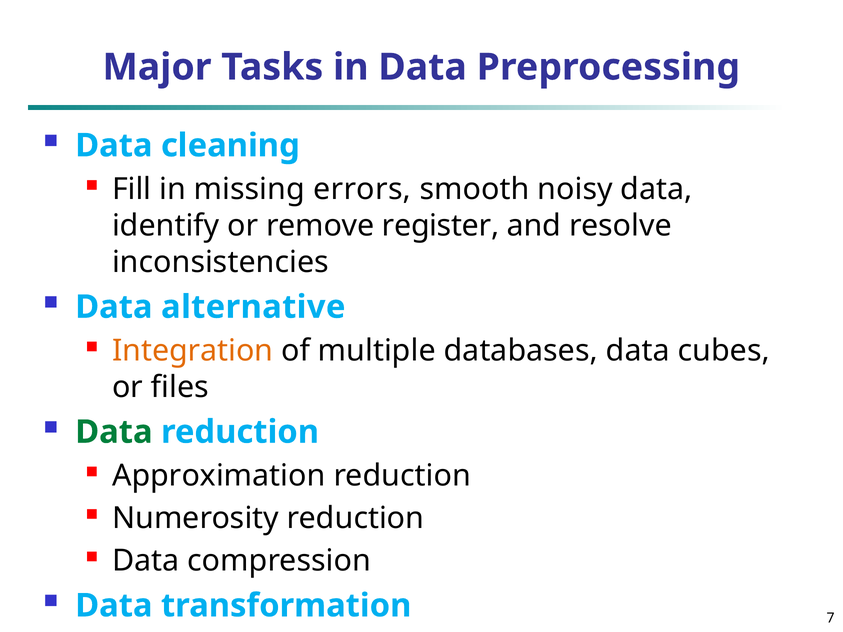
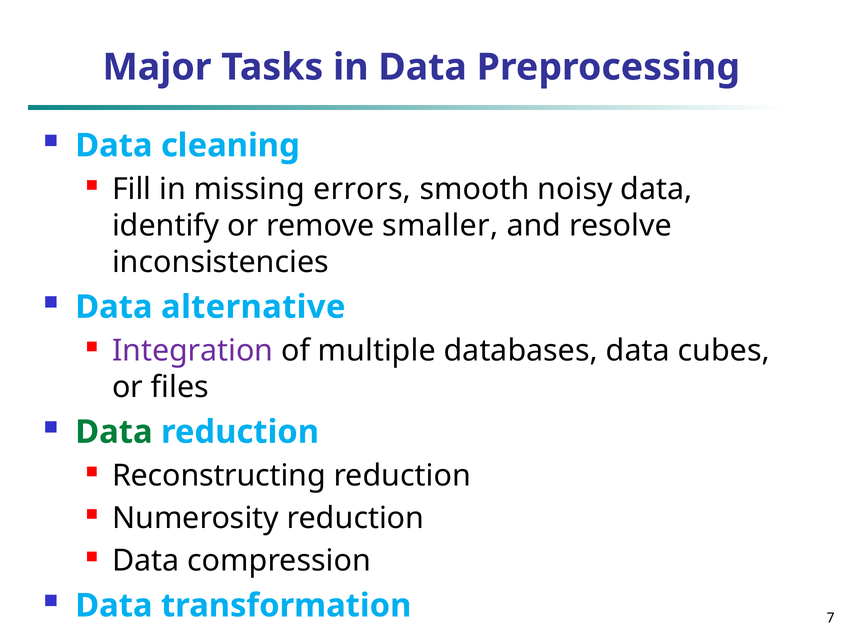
register: register -> smaller (440, 226)
Integration colour: orange -> purple (193, 351)
Approximation: Approximation -> Reconstructing (219, 476)
